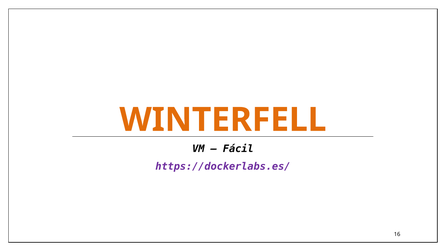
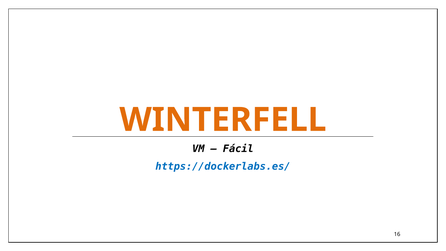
https://dockerlabs.es/ colour: purple -> blue (223, 166)
